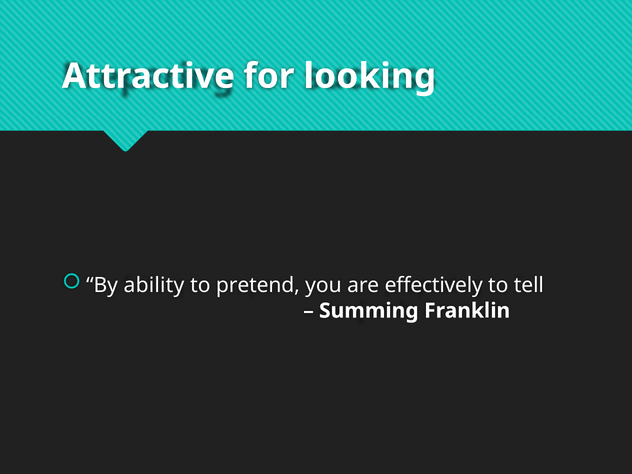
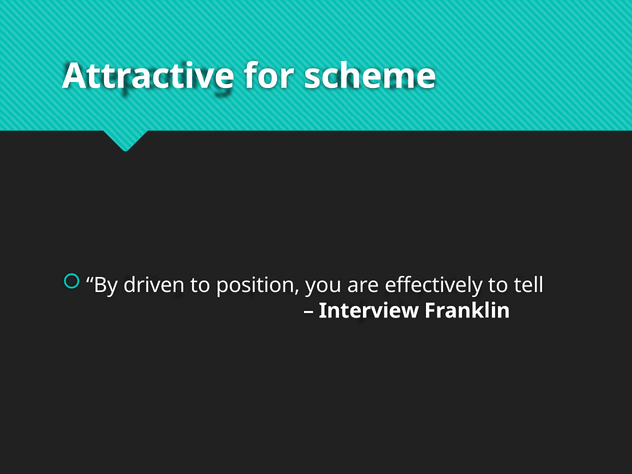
looking: looking -> scheme (370, 76)
ability: ability -> driven (154, 285)
pretend: pretend -> position (258, 285)
Summing: Summing -> Interview (369, 311)
